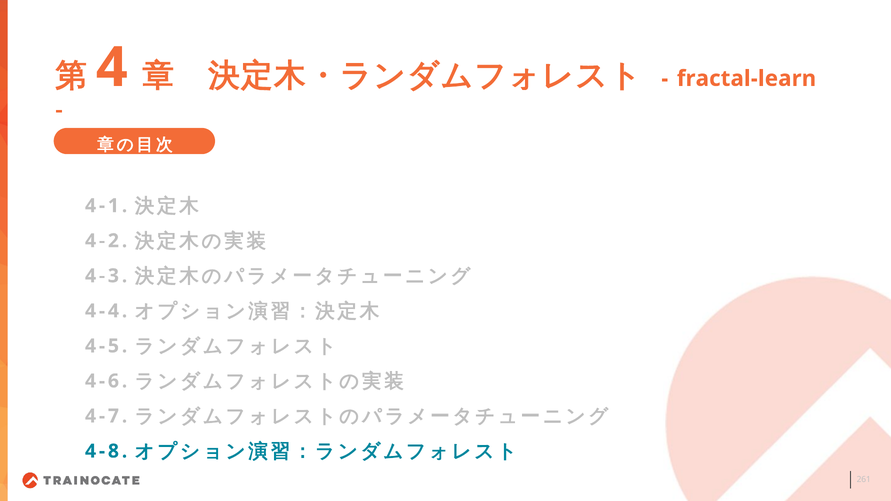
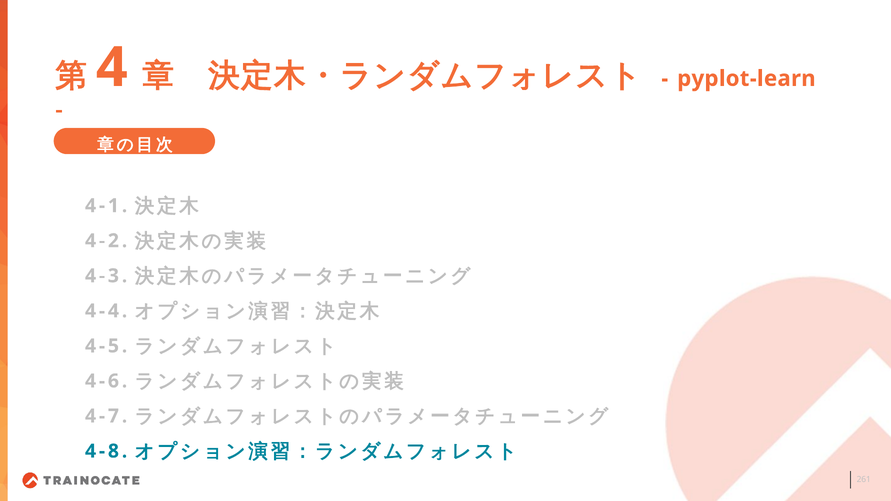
fractal-learn: fractal-learn -> pyplot-learn (746, 79)
